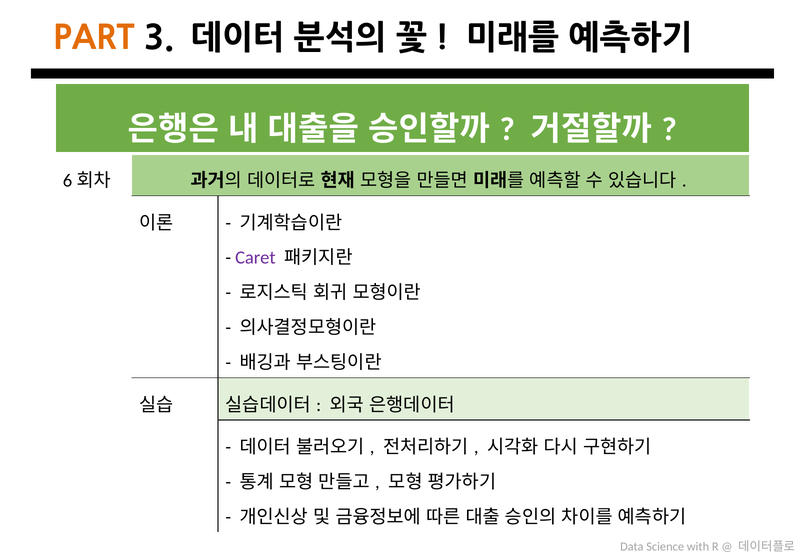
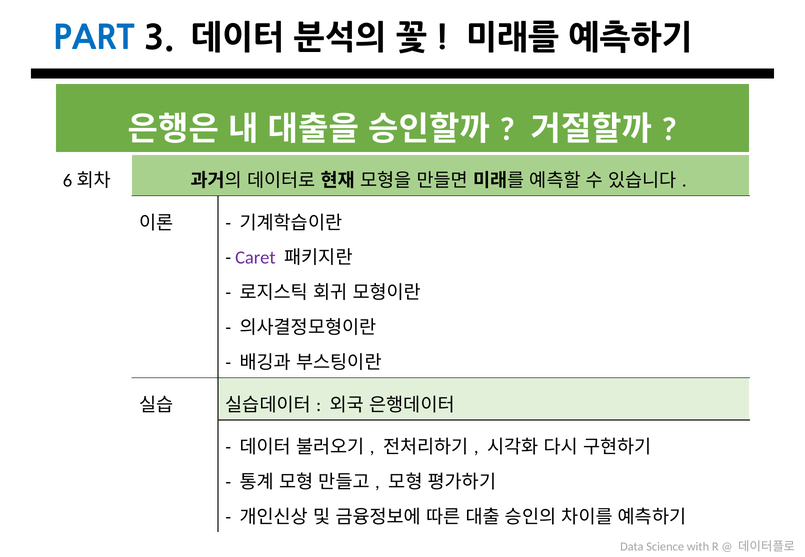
PART colour: orange -> blue (94, 39)
